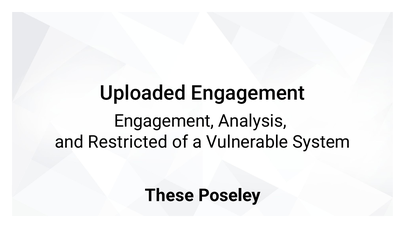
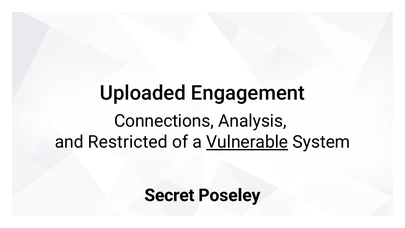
Engagement: Engagement -> Connections (164, 121)
Vulnerable underline: none -> present (247, 142)
These: These -> Secret (169, 195)
